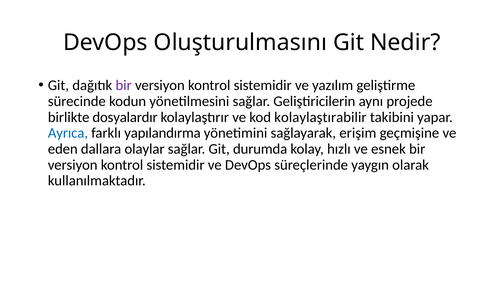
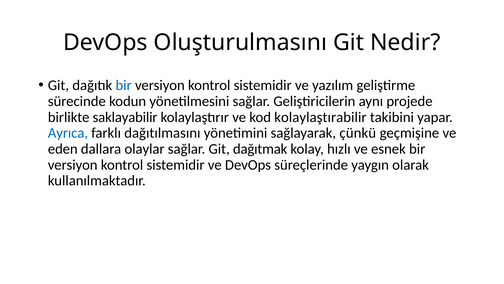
bir colour: purple -> blue (124, 85)
dosyalardır: dosyalardır -> saklayabilir (125, 117)
yapılandırma: yapılandırma -> dağıtılmasını (162, 133)
erişim: erişim -> çünkü (358, 133)
durumda: durumda -> dağıtmak (260, 149)
